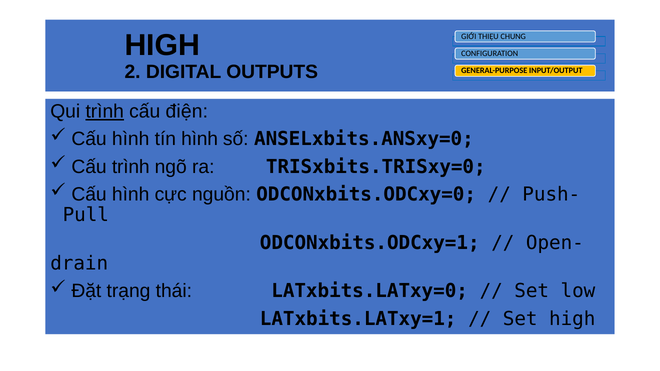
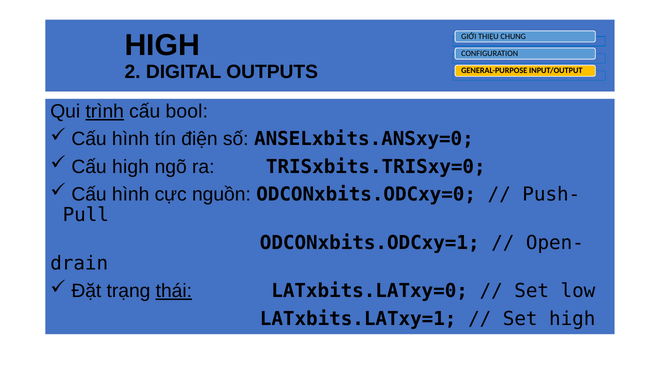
điện: điện -> bool (187, 112)
tín hình: hình -> điện (200, 139)
Cấu trình: trình -> high (131, 167)
thái underline: none -> present (174, 291)
